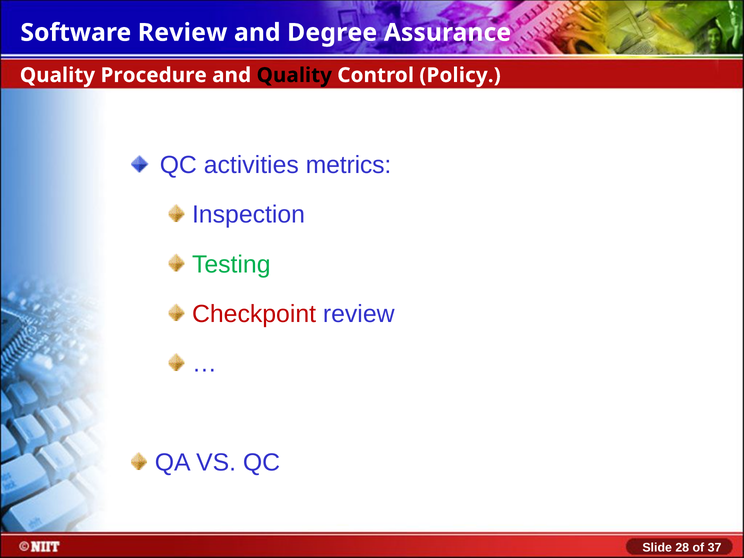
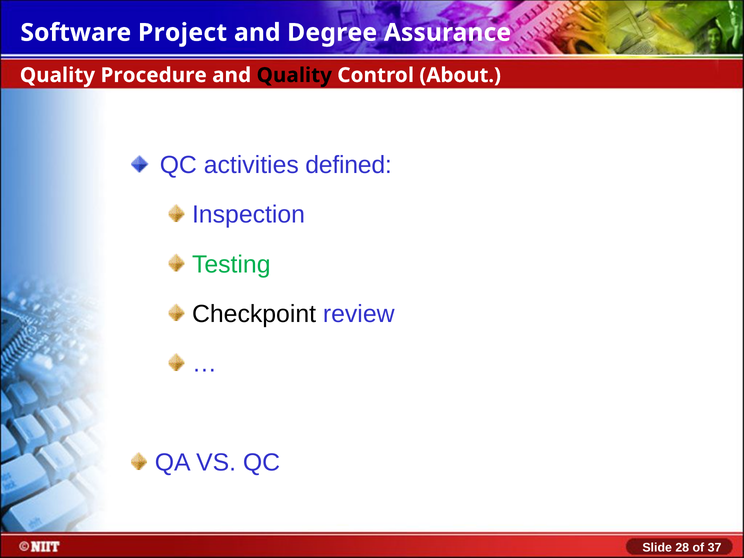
Review: Review -> Project (183, 33)
Policy: Policy -> About (460, 75)
metrics: metrics -> defined (349, 165)
Checkpoint colour: red -> black (254, 314)
